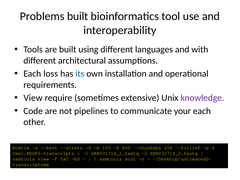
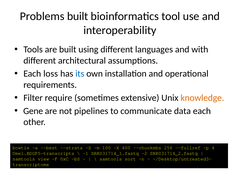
View: View -> Filter (33, 98)
knowledge colour: purple -> orange (202, 98)
Code: Code -> Gene (33, 111)
your: your -> data (182, 111)
